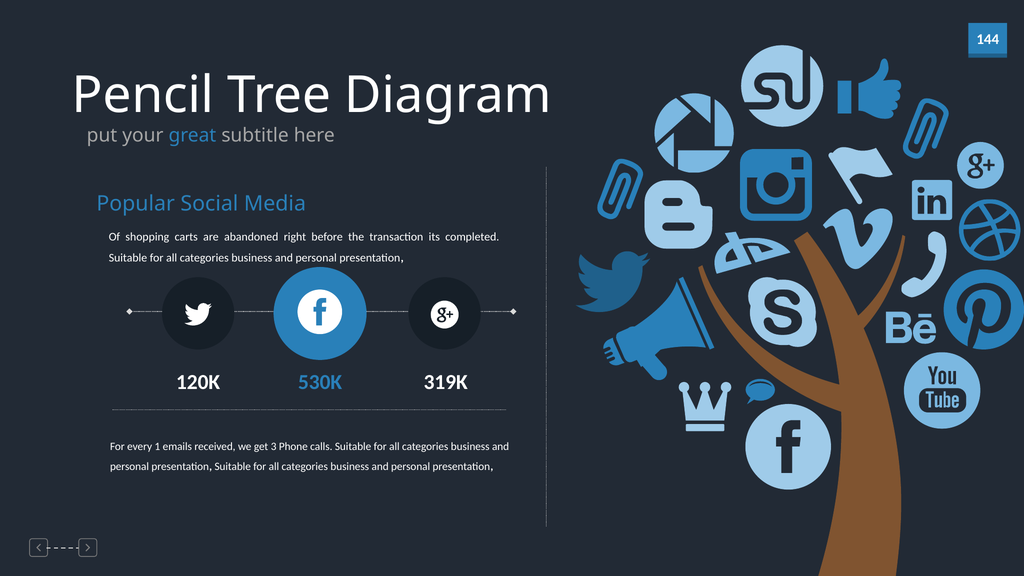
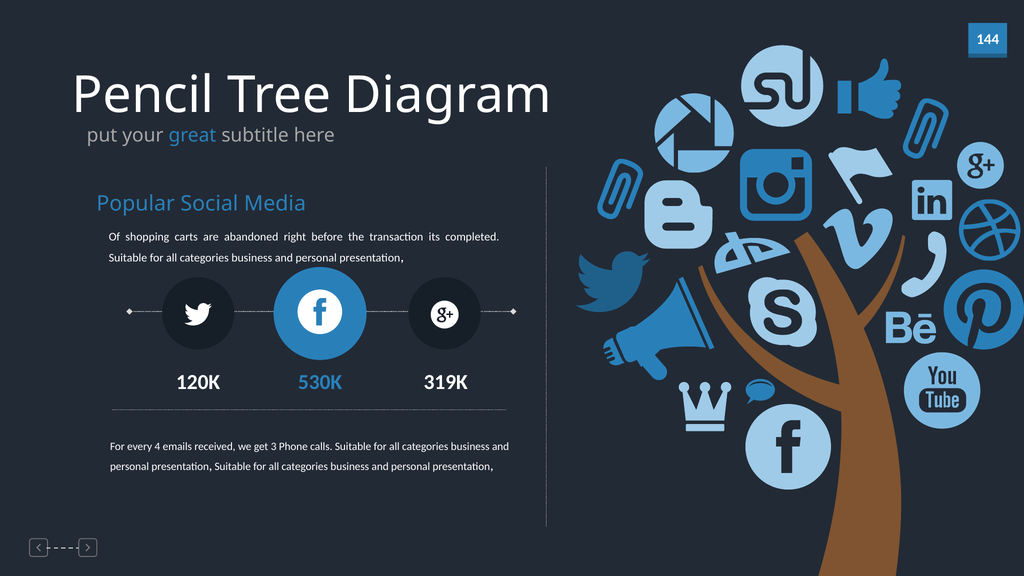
1: 1 -> 4 (157, 447)
